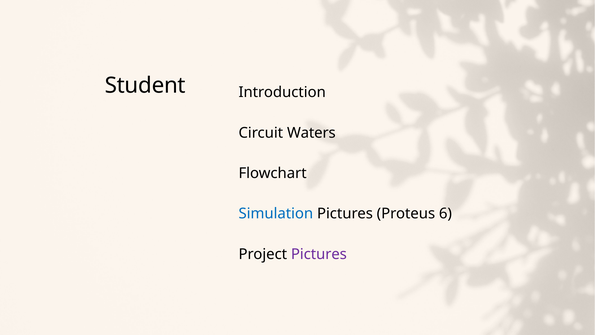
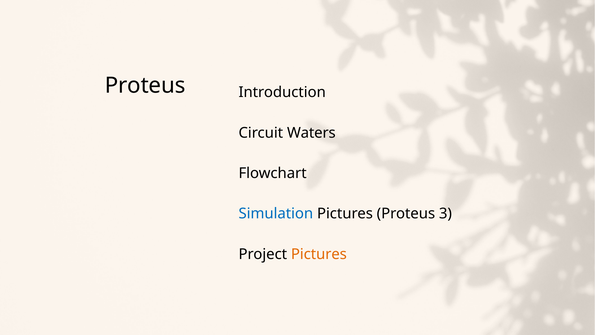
Student: Student -> Proteus (145, 85)
6: 6 -> 3 (445, 214)
Pictures colour: purple -> orange (319, 254)
